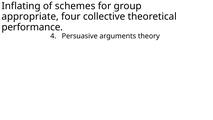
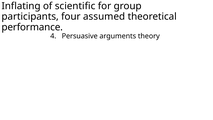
schemes: schemes -> scientific (75, 6)
appropriate: appropriate -> participants (30, 17)
collective: collective -> assumed (104, 17)
